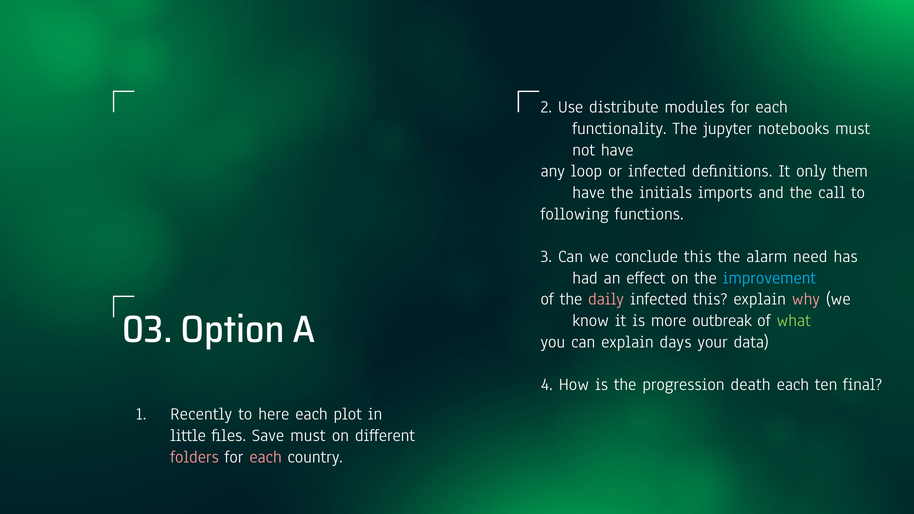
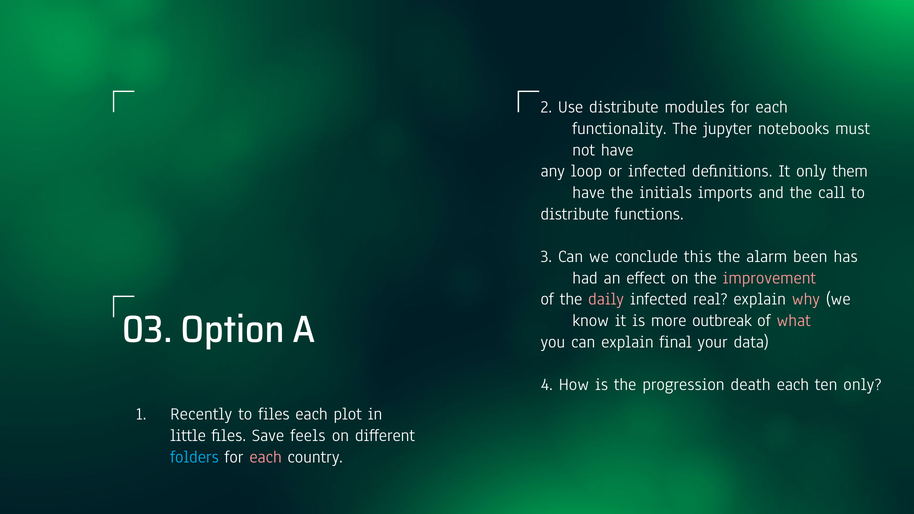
following: following -> distribute (575, 214)
need: need -> been (810, 257)
improvement colour: light blue -> pink (769, 278)
infected this: this -> real (710, 299)
what colour: light green -> pink (794, 321)
days: days -> final (676, 342)
ten final: final -> only (862, 385)
to here: here -> files (274, 414)
Save must: must -> feels (308, 435)
folders colour: pink -> light blue (194, 457)
